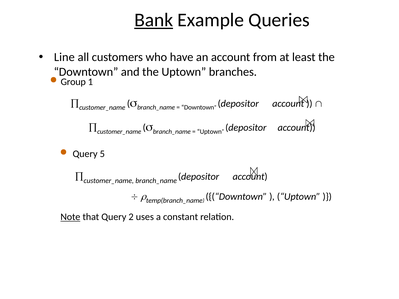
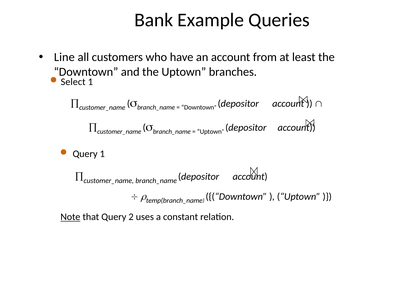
Bank underline: present -> none (154, 20)
Group: Group -> Select (73, 82)
Query 5: 5 -> 1 (102, 154)
